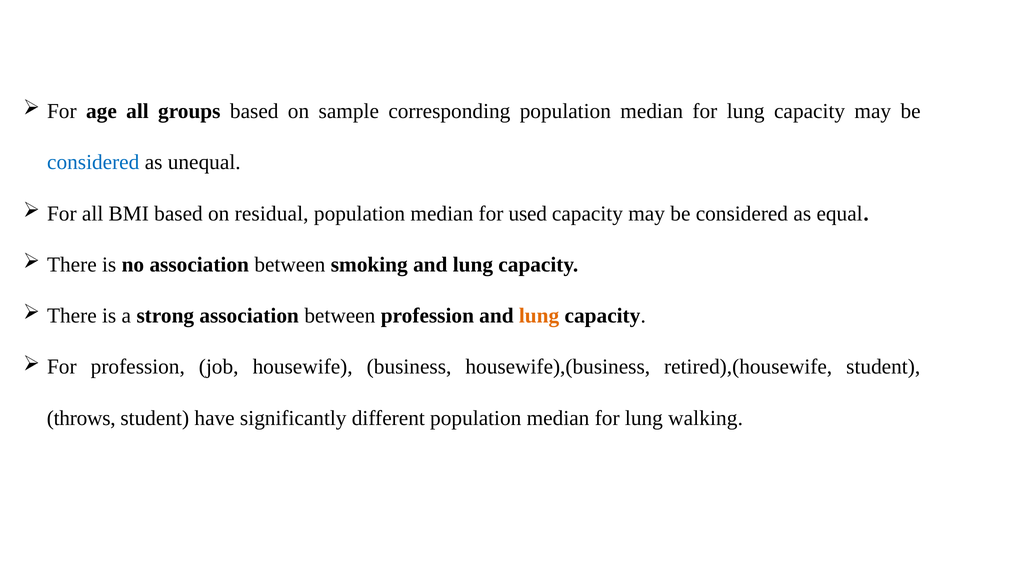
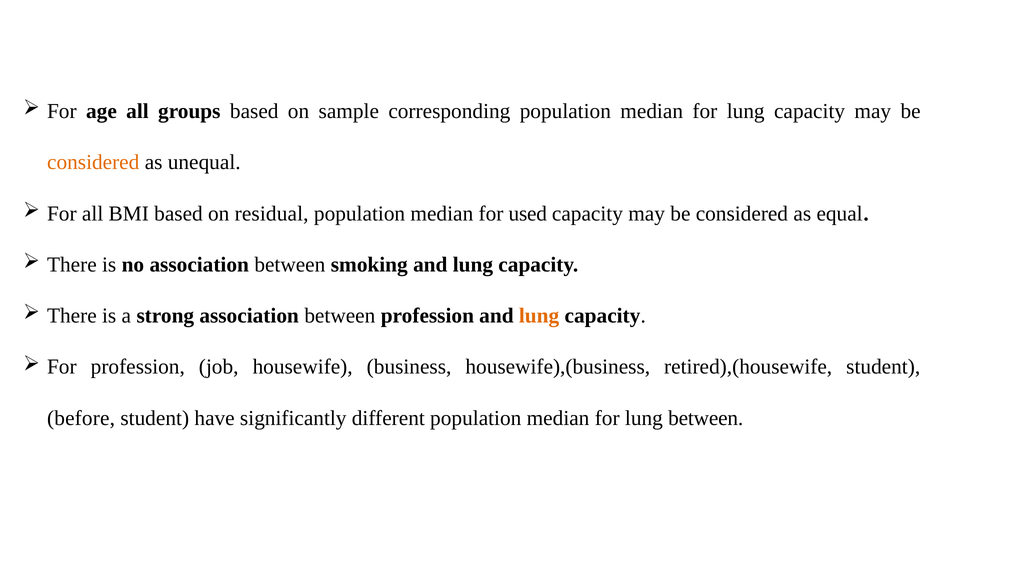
considered colour: blue -> orange (93, 162)
throws: throws -> before (81, 418)
lung walking: walking -> between (706, 418)
